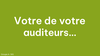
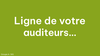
Votre: Votre -> Ligne (28, 21)
